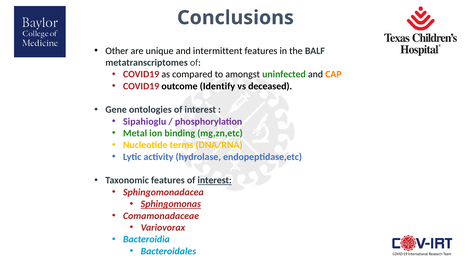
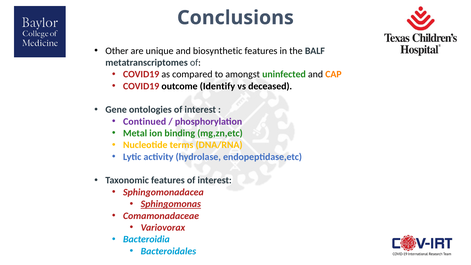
intermittent: intermittent -> biosynthetic (218, 51)
Sipahioglu: Sipahioglu -> Continued (145, 121)
interest underline: present -> none (215, 180)
